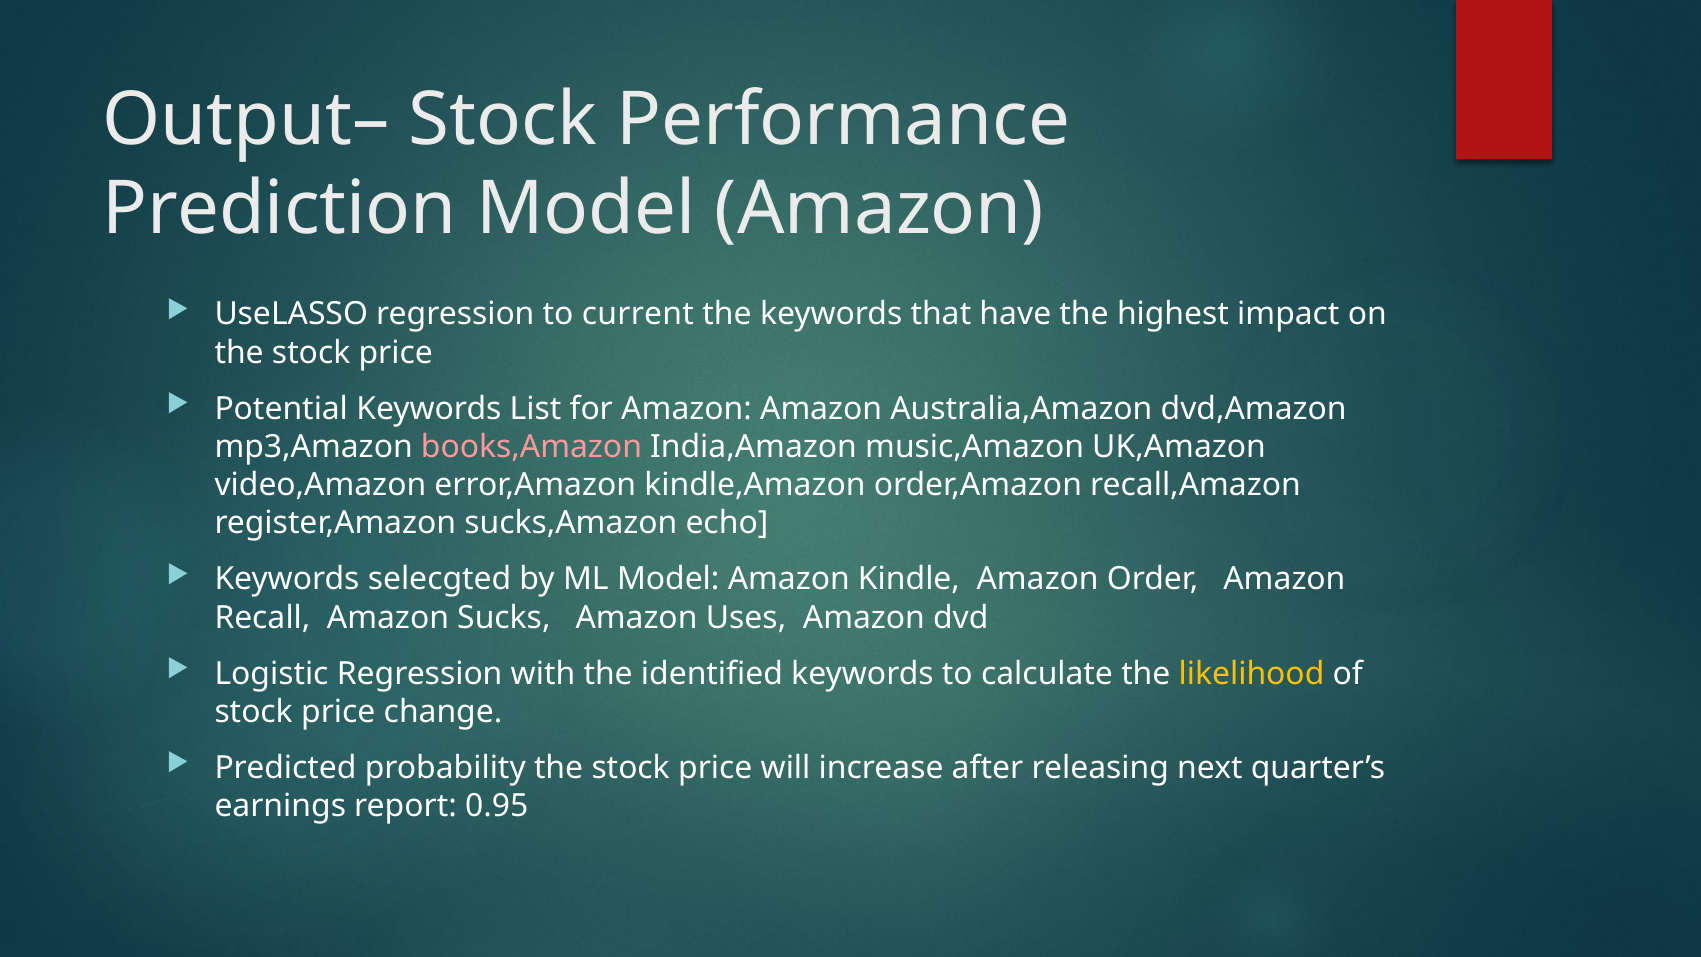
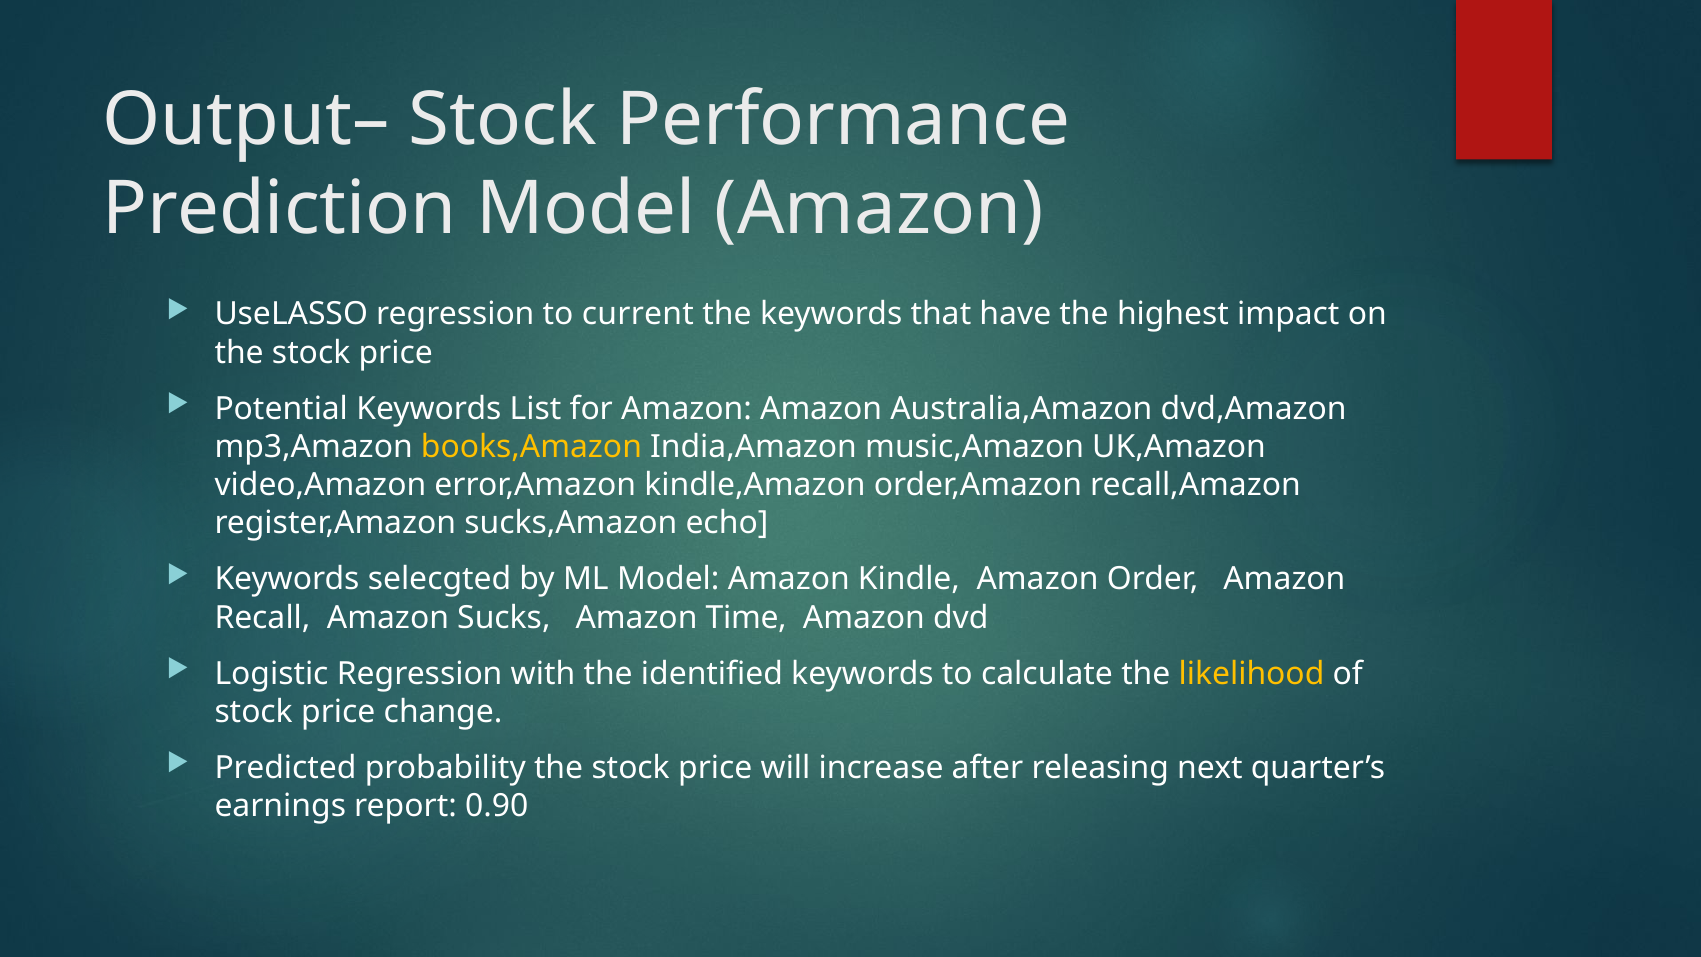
books,Amazon colour: pink -> yellow (531, 447)
Uses: Uses -> Time (746, 618)
0.95: 0.95 -> 0.90 (497, 806)
